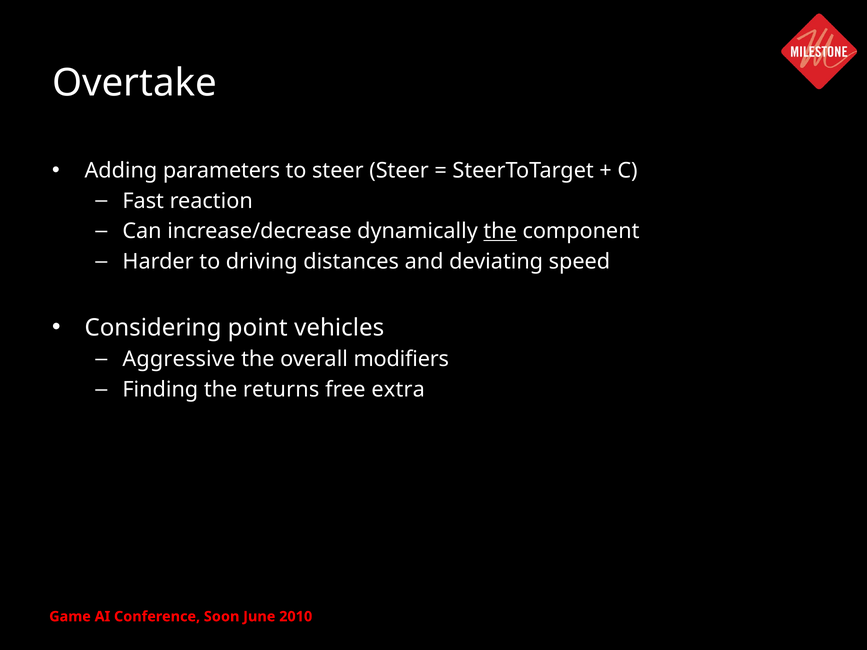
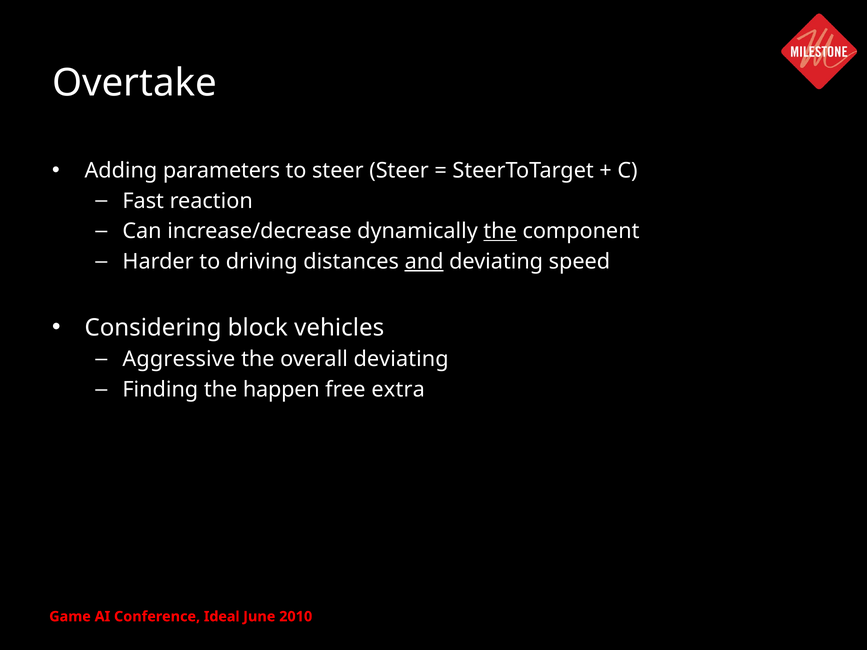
and underline: none -> present (424, 262)
point: point -> block (258, 328)
overall modifiers: modifiers -> deviating (401, 359)
returns: returns -> happen (281, 390)
Soon: Soon -> Ideal (222, 617)
